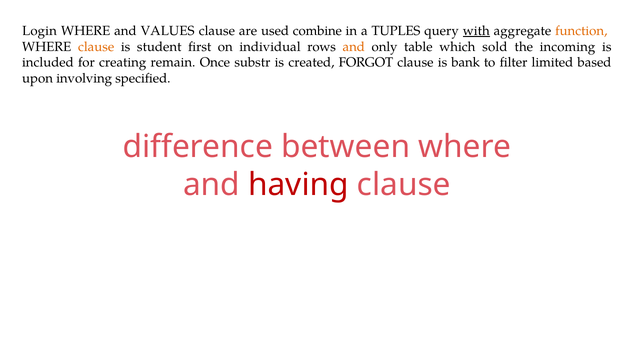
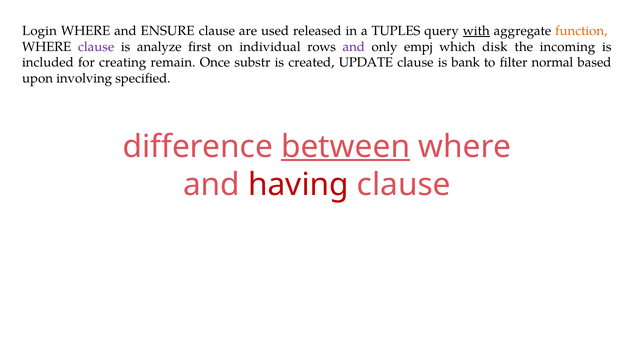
VALUES: VALUES -> ENSURE (168, 31)
combine: combine -> released (317, 31)
clause colour: orange -> purple (96, 47)
student: student -> analyze (159, 47)
and colour: orange -> purple (354, 47)
table: table -> empj (418, 47)
sold: sold -> disk (495, 47)
FORGOT: FORGOT -> UPDATE (366, 63)
limited: limited -> normal (552, 63)
between underline: none -> present (346, 146)
